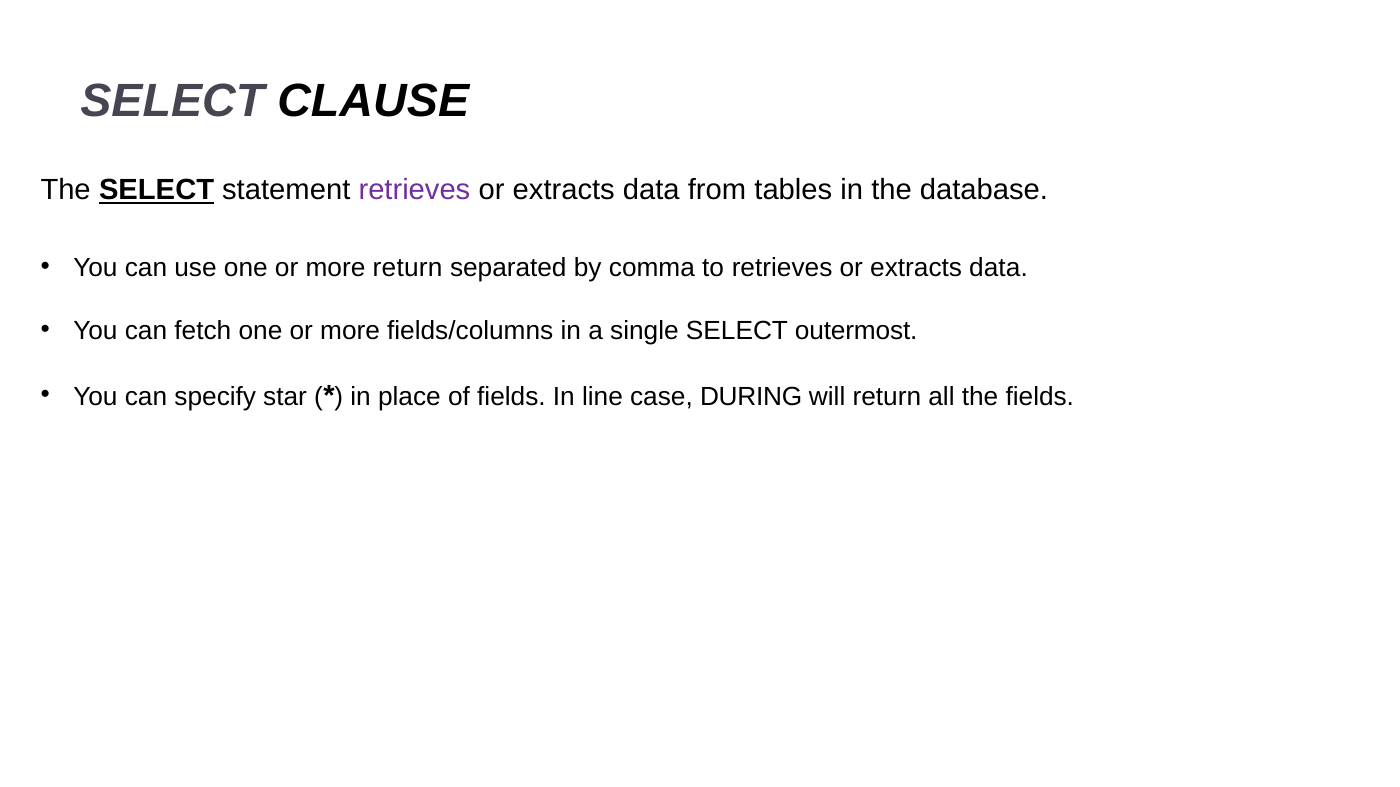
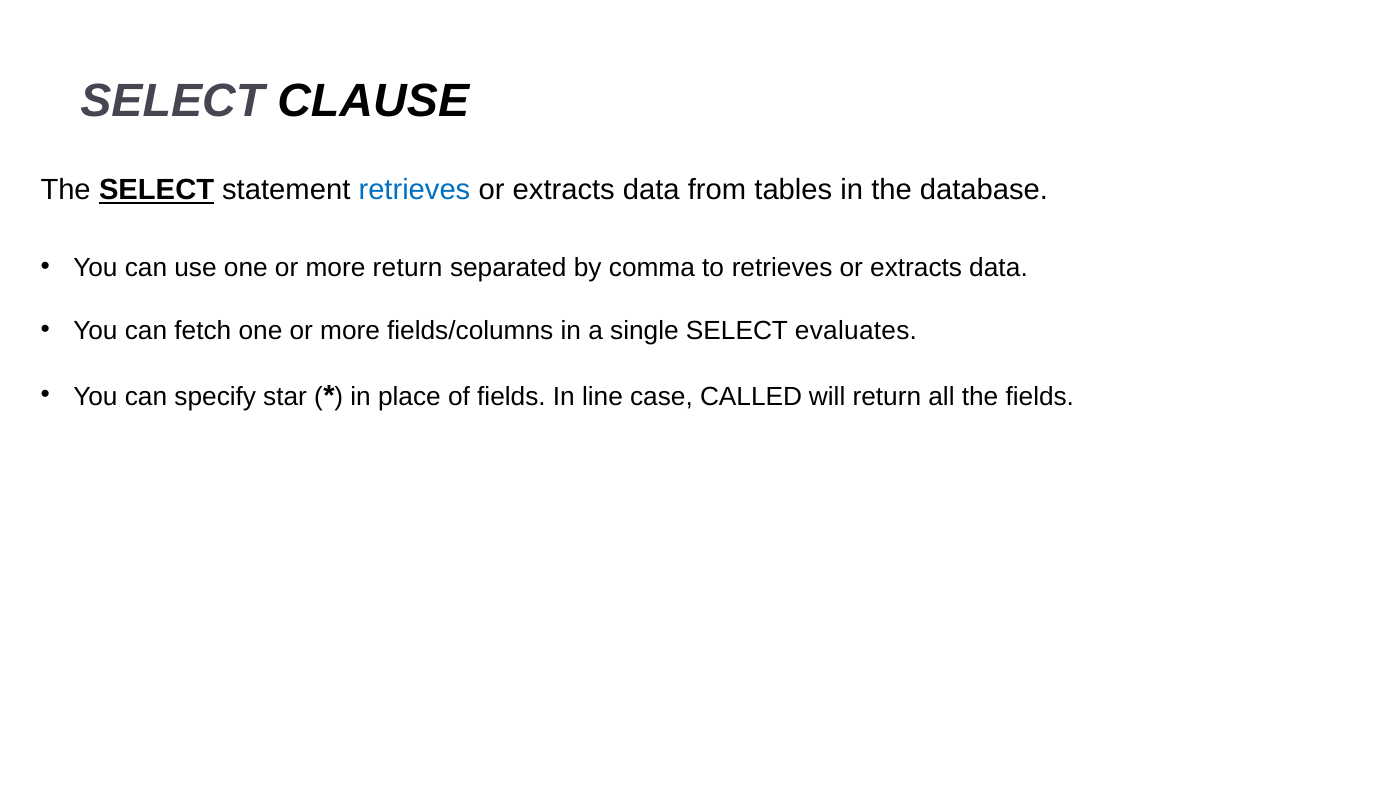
retrieves colour: purple -> blue (414, 190)
outermost: outermost -> evaluates (856, 331)
DURING: DURING -> CALLED (751, 397)
